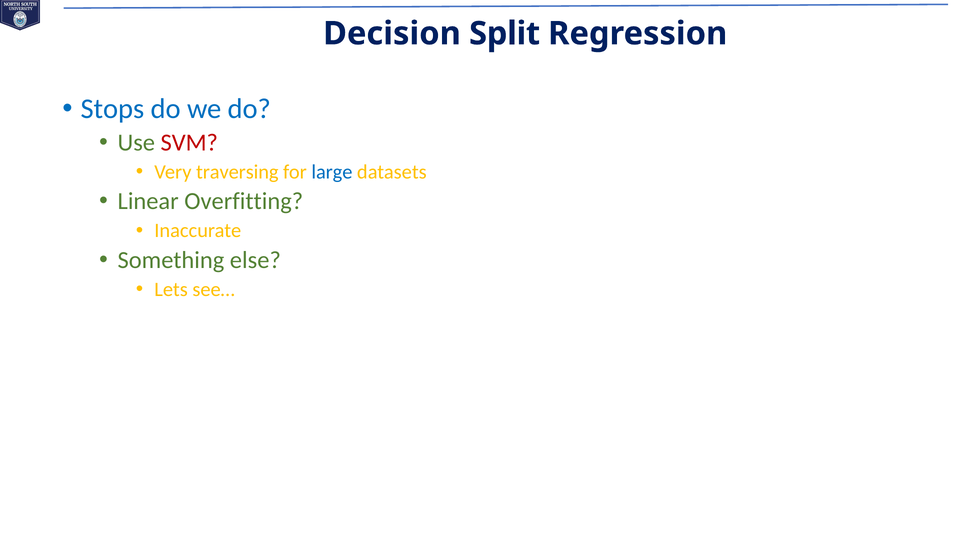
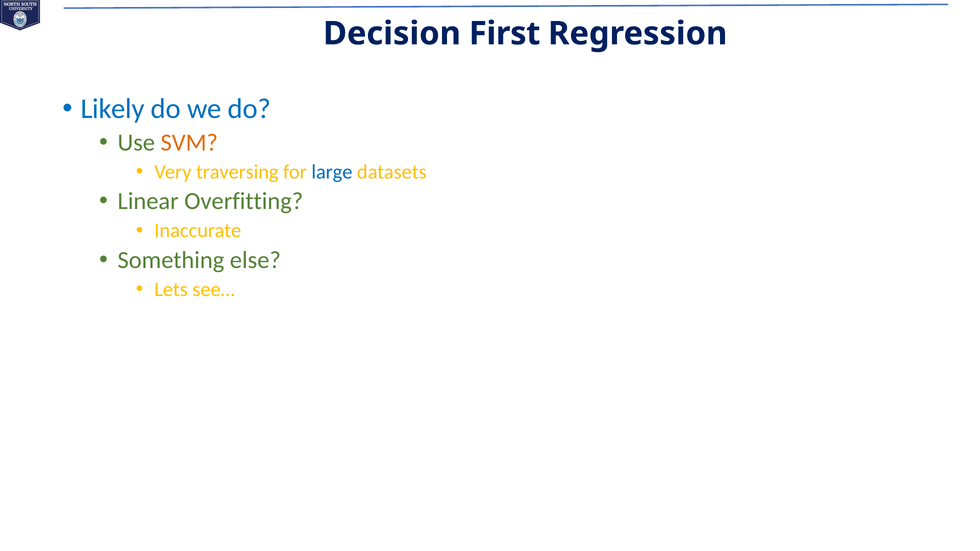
Split: Split -> First (505, 34)
Stops: Stops -> Likely (113, 109)
SVM colour: red -> orange (189, 143)
